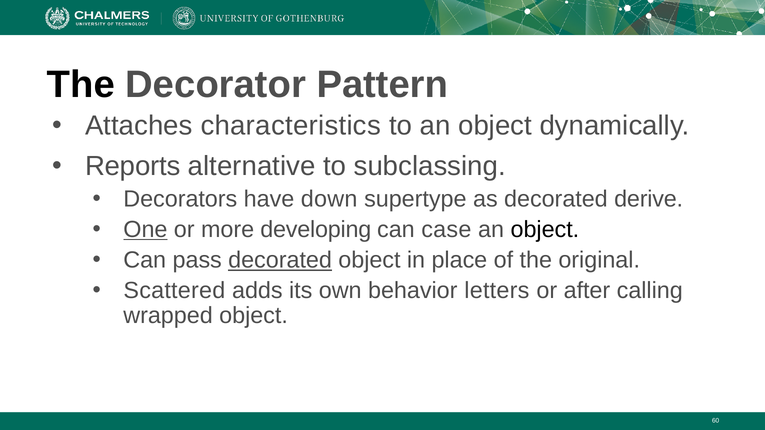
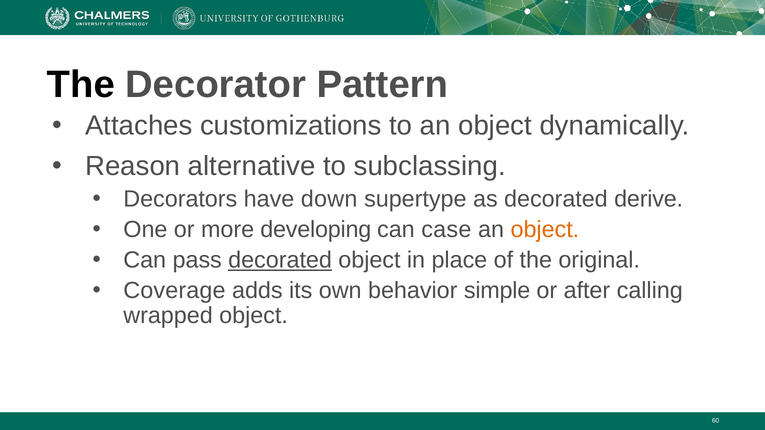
characteristics: characteristics -> customizations (291, 126)
Reports: Reports -> Reason (133, 166)
One underline: present -> none (145, 230)
object colour: black -> orange (545, 230)
Scattered: Scattered -> Coverage (174, 291)
letters: letters -> simple (497, 291)
